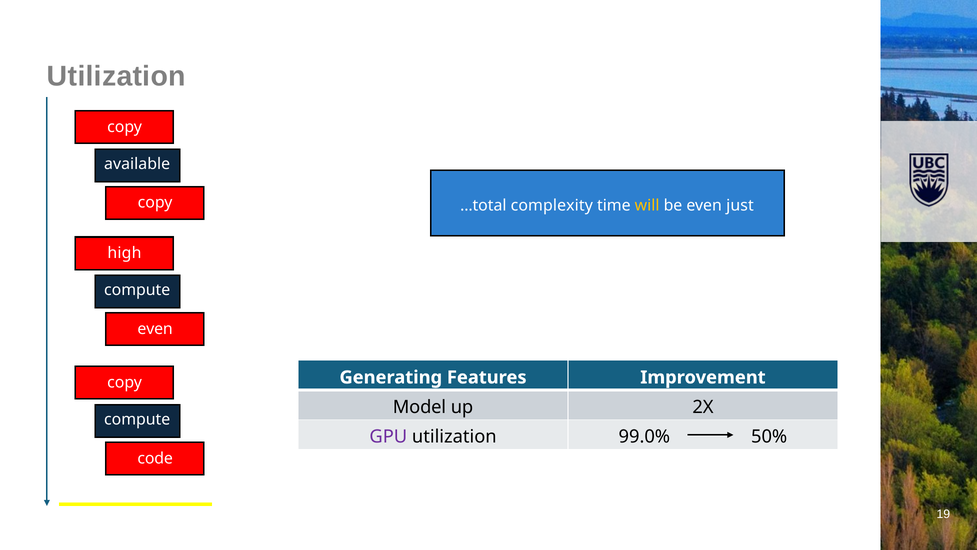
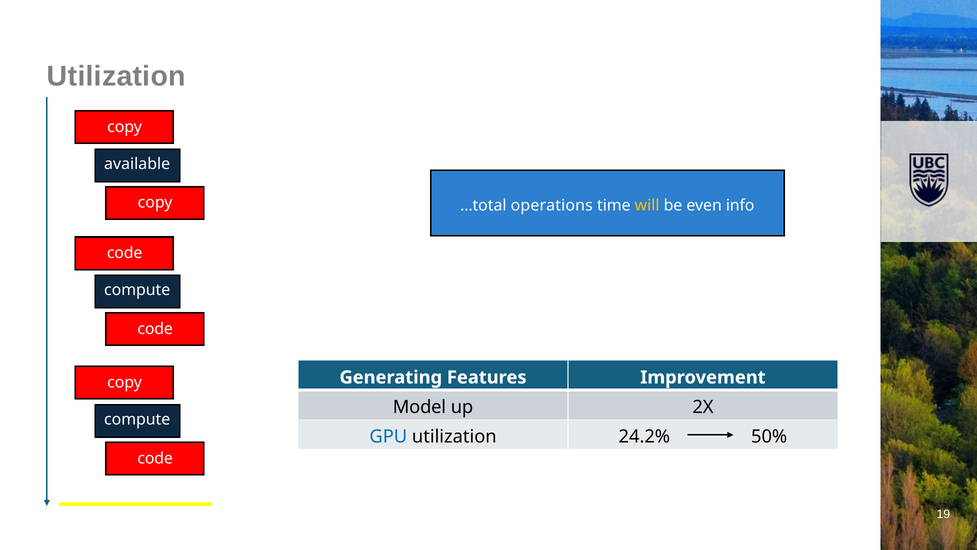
complexity: complexity -> operations (552, 205)
just: just -> info (740, 205)
high: high -> code (125, 253)
even: even -> code (155, 329)
GPU colour: purple -> blue (388, 437)
99.0%: 99.0% -> 24.2% (644, 437)
